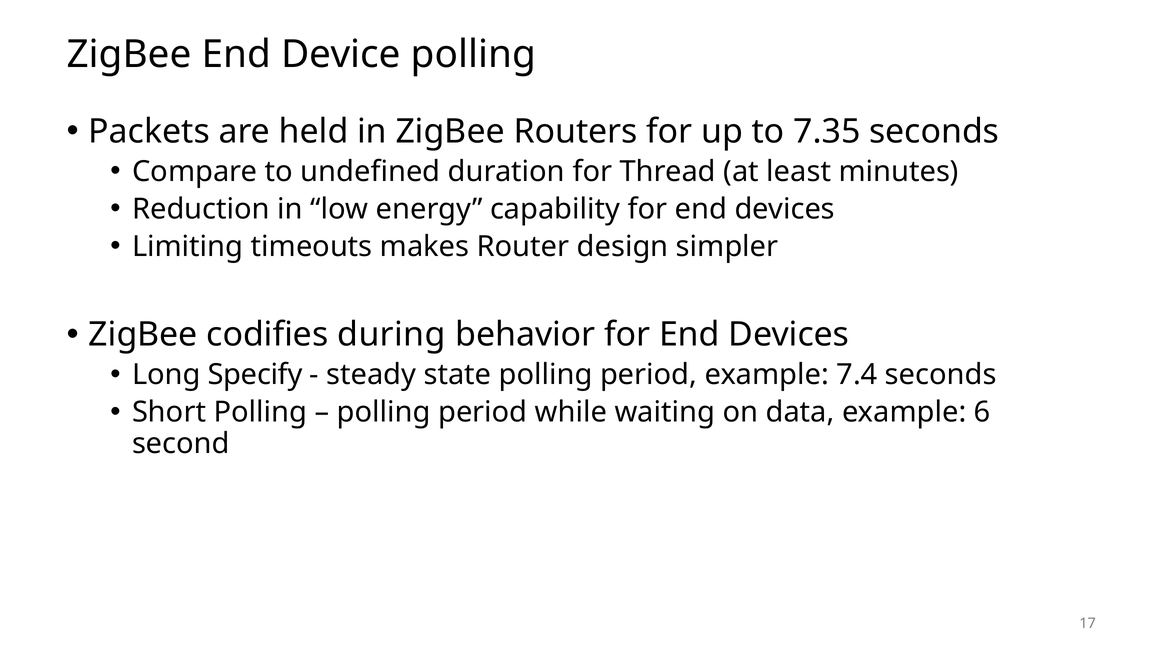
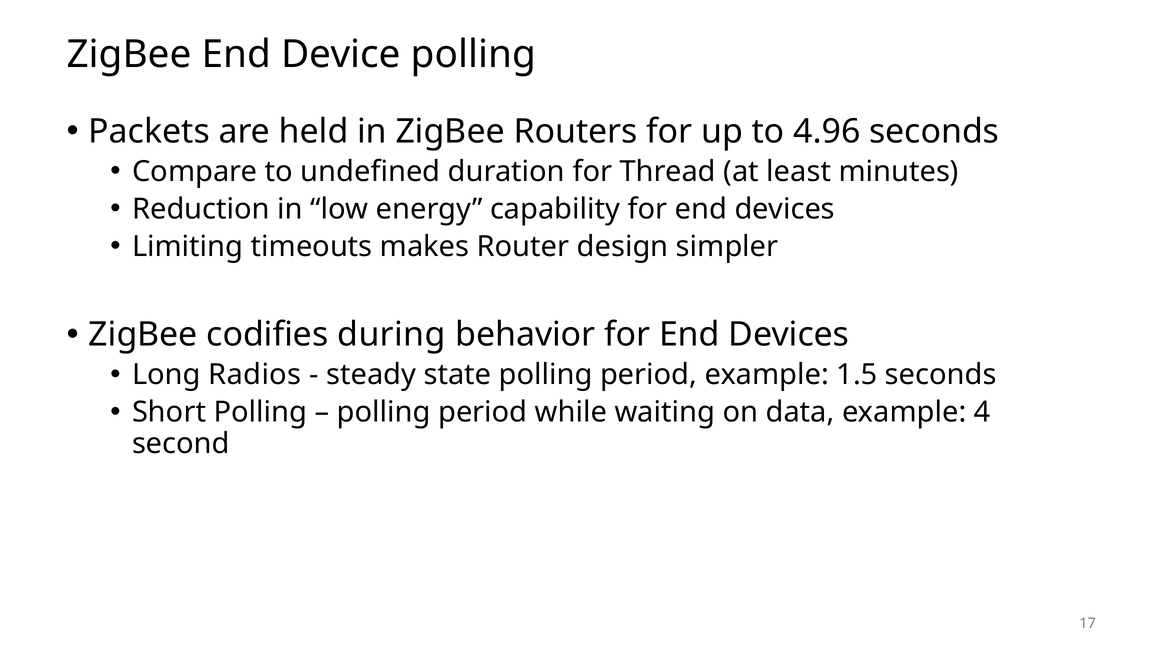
7.35: 7.35 -> 4.96 (827, 132)
Specify: Specify -> Radios (255, 375)
7.4: 7.4 -> 1.5 (857, 375)
6: 6 -> 4 (982, 412)
